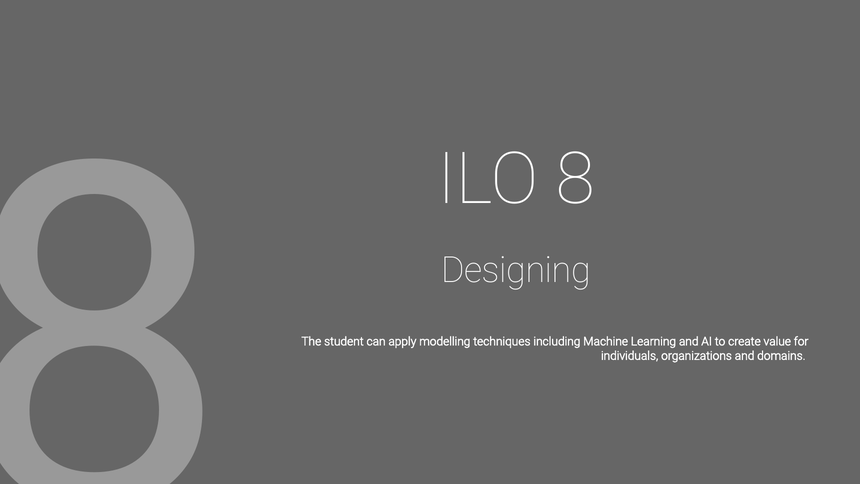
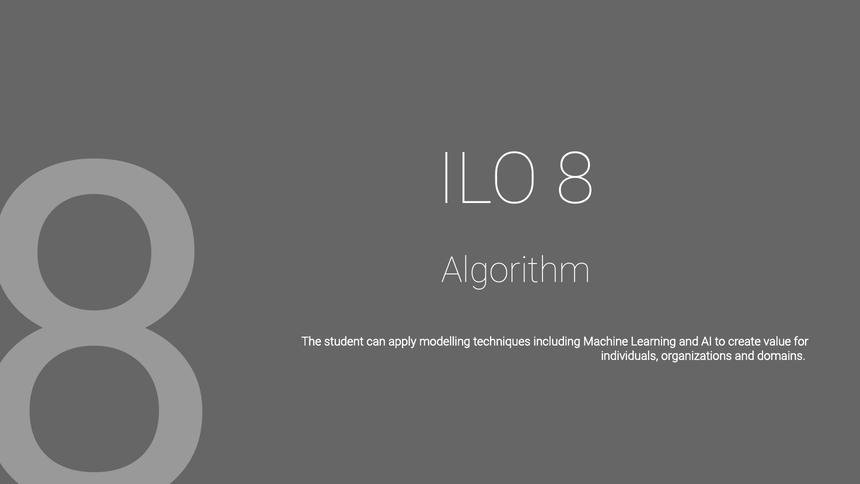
Designing: Designing -> Algorithm (516, 270)
